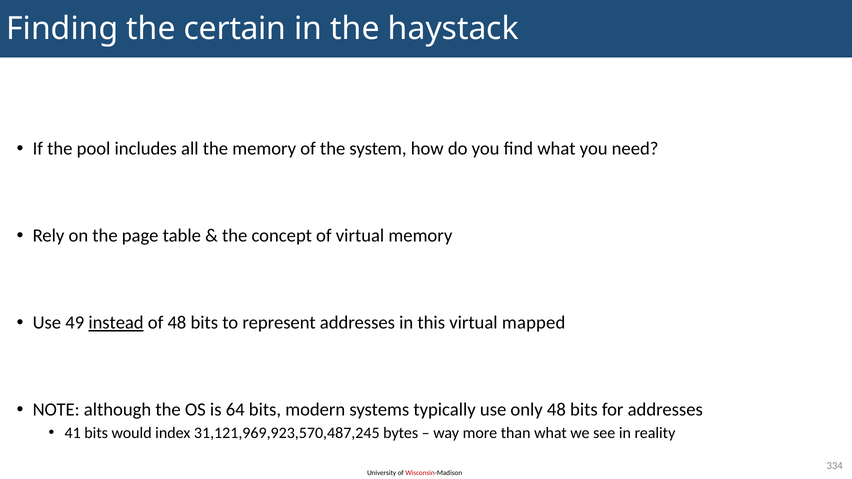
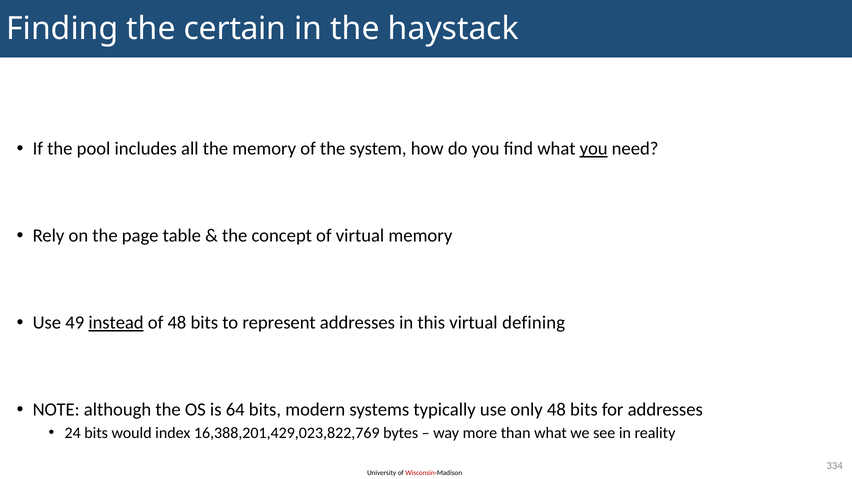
you underline: none -> present (594, 149)
mapped: mapped -> defining (534, 323)
41: 41 -> 24 (73, 433)
31,121,969,923,570,487,245: 31,121,969,923,570,487,245 -> 16,388,201,429,023,822,769 (287, 433)
